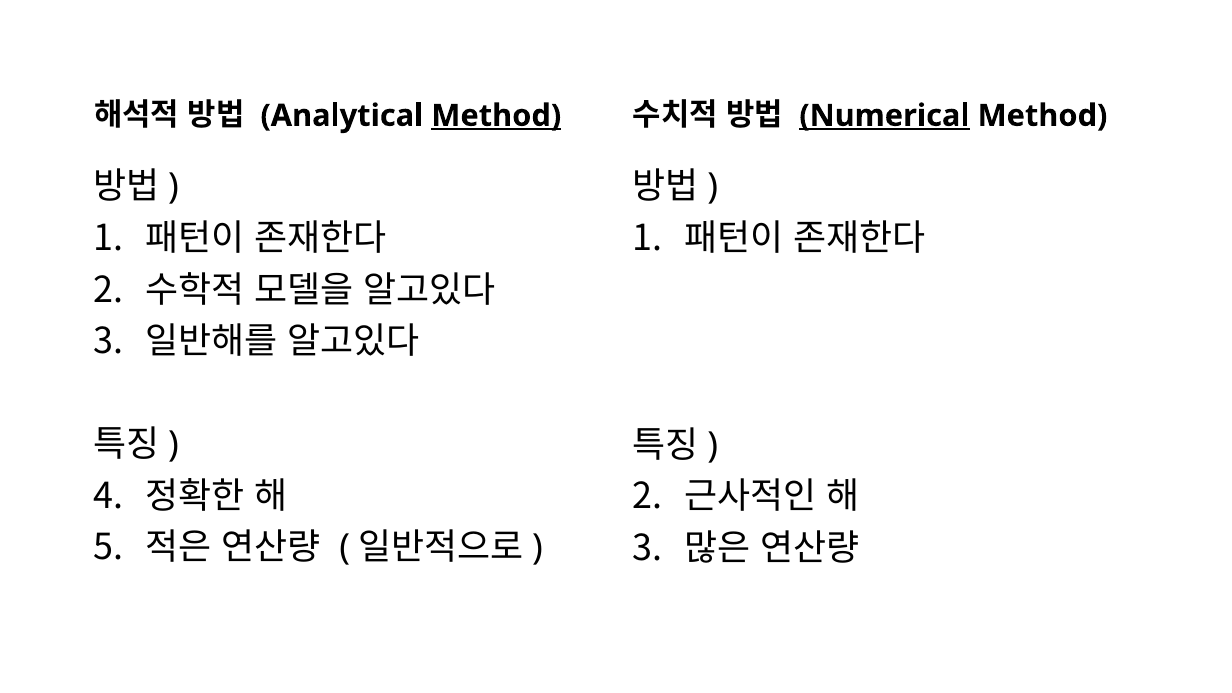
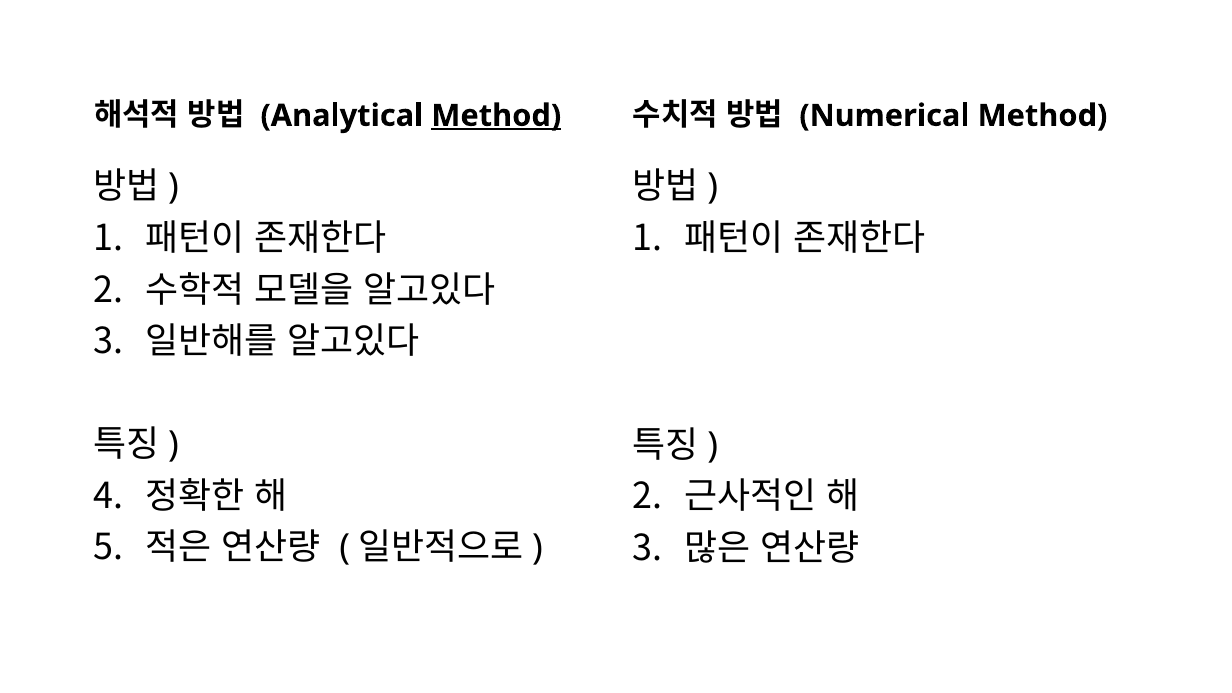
Numerical underline: present -> none (884, 116)
